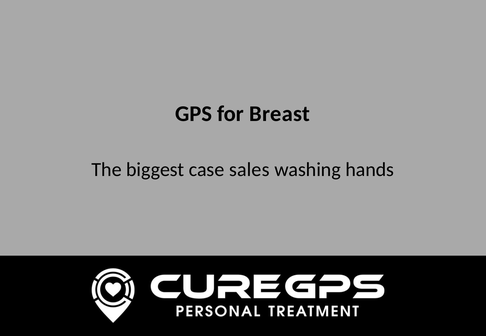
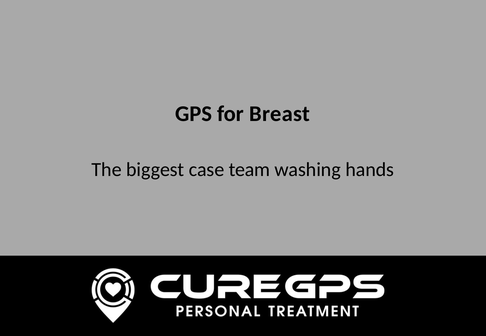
sales: sales -> team (249, 170)
